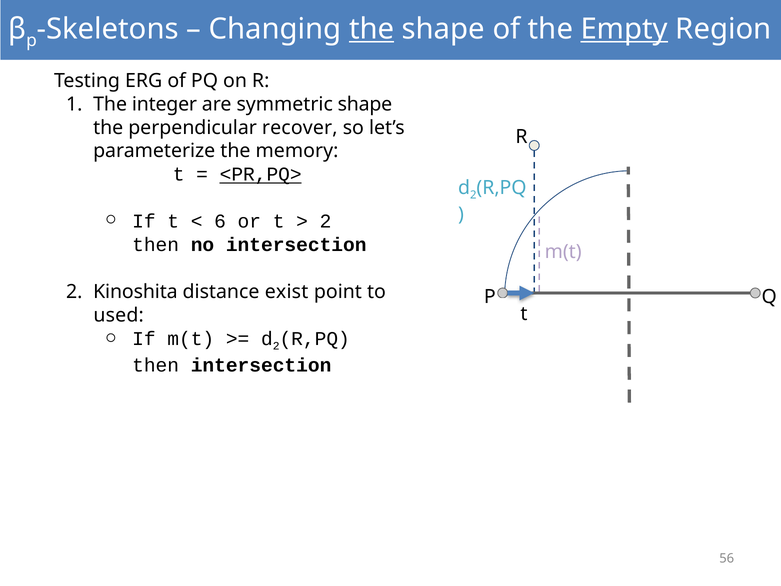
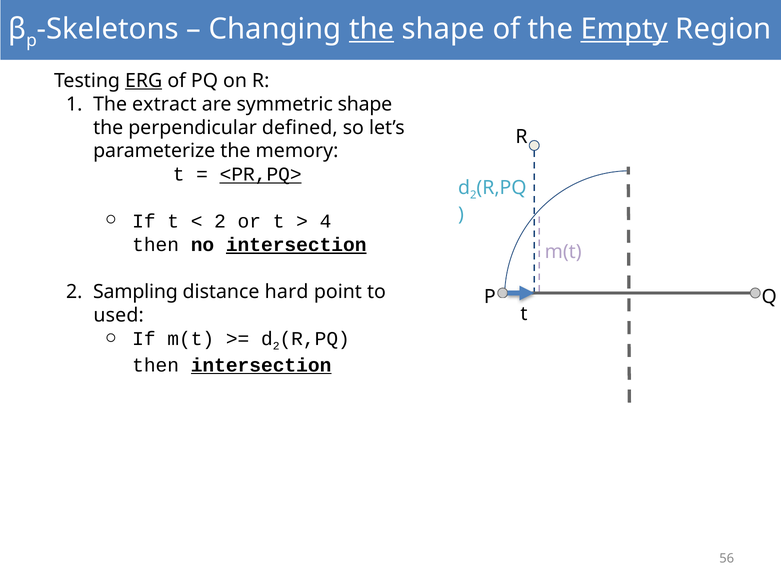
ERG underline: none -> present (144, 81)
integer: integer -> extract (164, 104)
recover: recover -> defined (300, 128)
6: 6 -> 2 (220, 221)
2: 2 -> 4 (325, 221)
intersection underline: none -> present (296, 245)
Kinoshita: Kinoshita -> Sampling (135, 292)
exist: exist -> hard (287, 292)
intersection underline: none -> present (261, 365)
